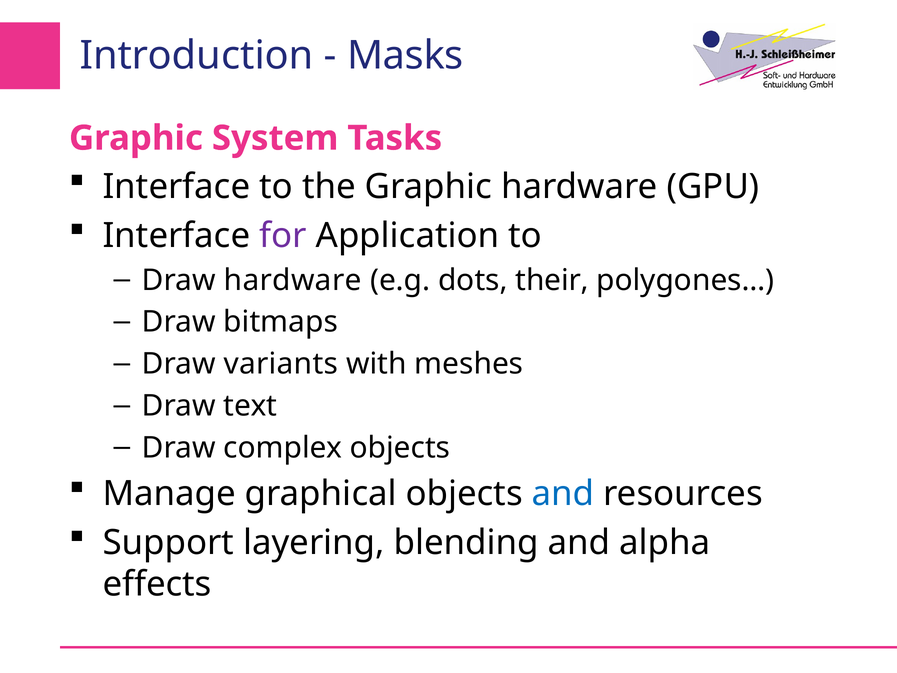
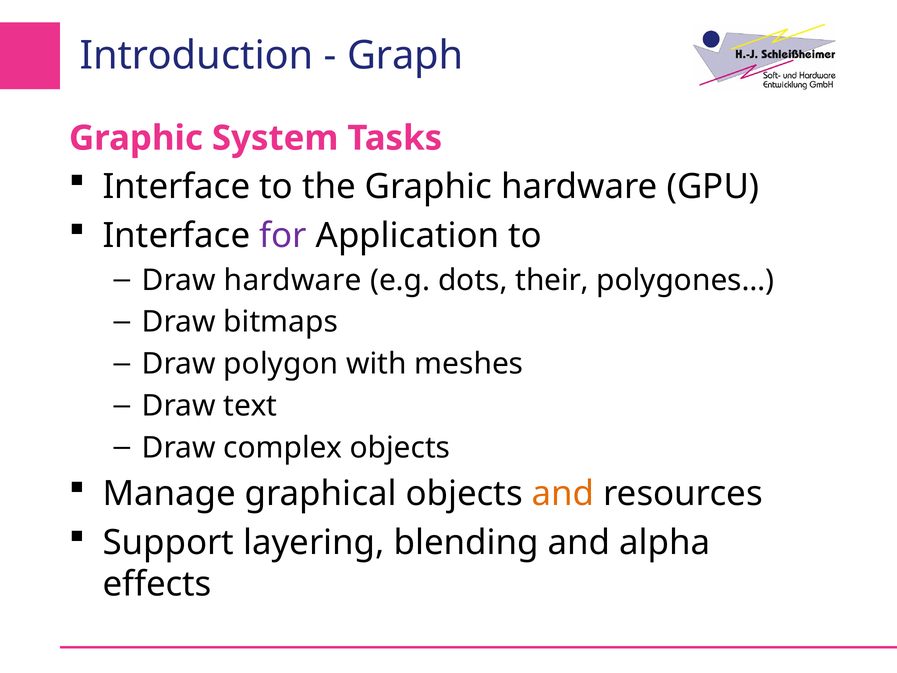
Masks: Masks -> Graph (405, 55)
variants: variants -> polygon (281, 364)
and colour: blue -> orange (563, 494)
